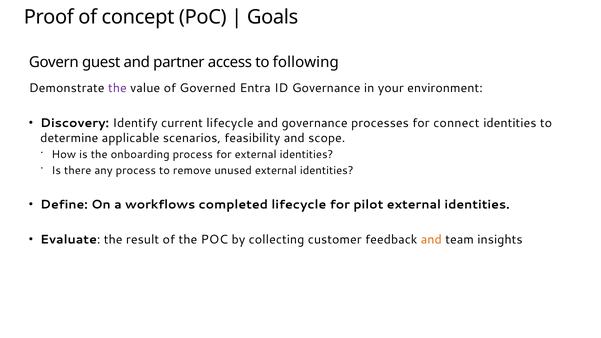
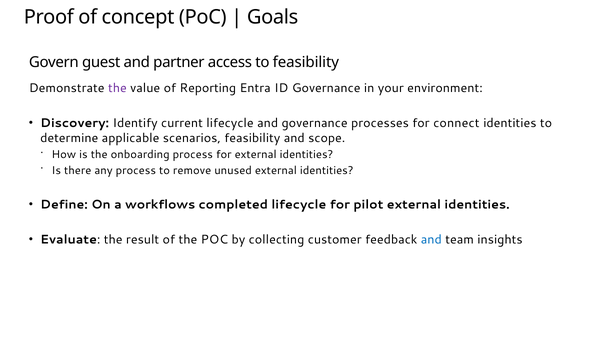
to following: following -> feasibility (306, 62)
Governed: Governed -> Reporting (208, 88)
and colour: orange -> blue (431, 240)
